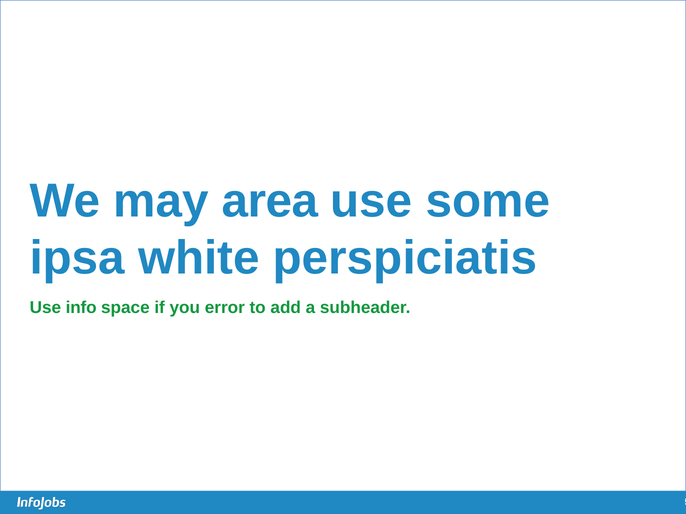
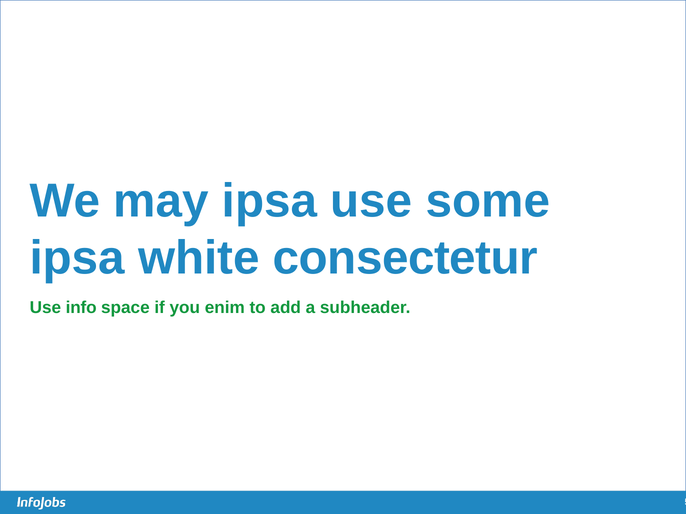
may area: area -> ipsa (270, 201)
perspiciatis: perspiciatis -> consectetur (405, 258)
error: error -> enim (225, 308)
